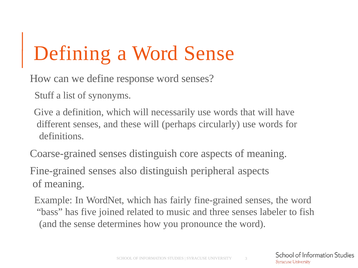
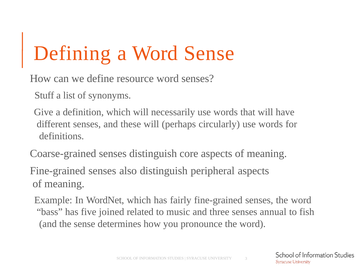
response: response -> resource (135, 79)
labeler: labeler -> annual (273, 212)
